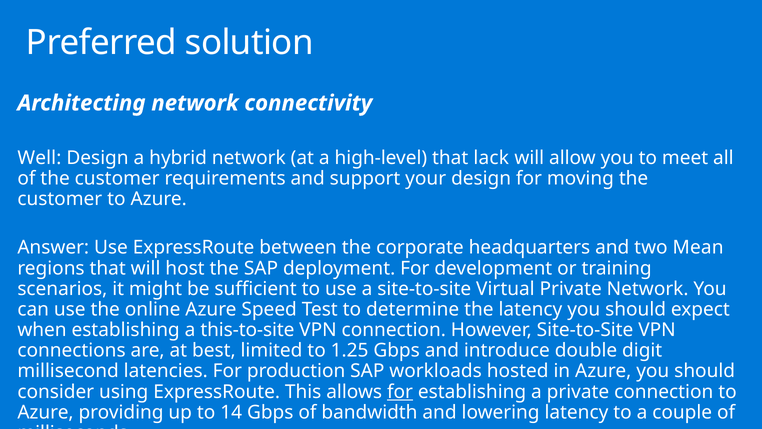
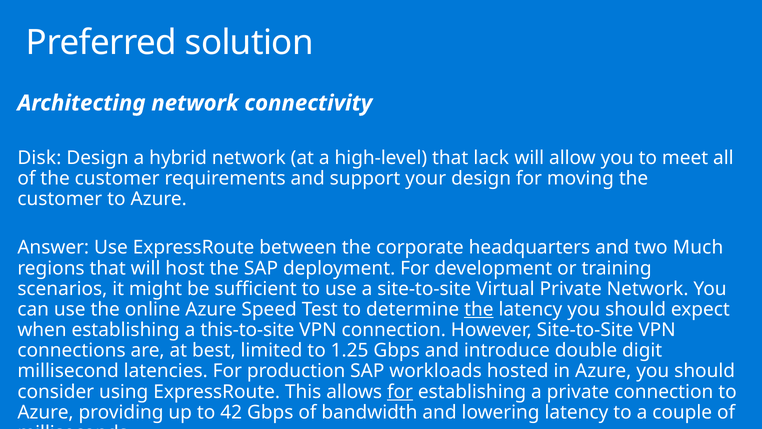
Well: Well -> Disk (39, 158)
Mean: Mean -> Much (698, 247)
the underline: none -> present (479, 309)
14: 14 -> 42 (231, 412)
